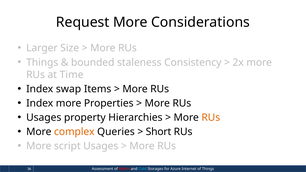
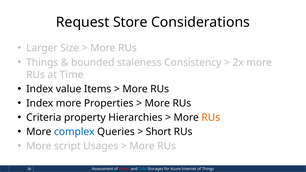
Request More: More -> Store (130, 22)
swap: swap -> value (69, 89)
Usages: Usages -> Criteria (44, 118)
complex colour: orange -> blue (74, 132)
